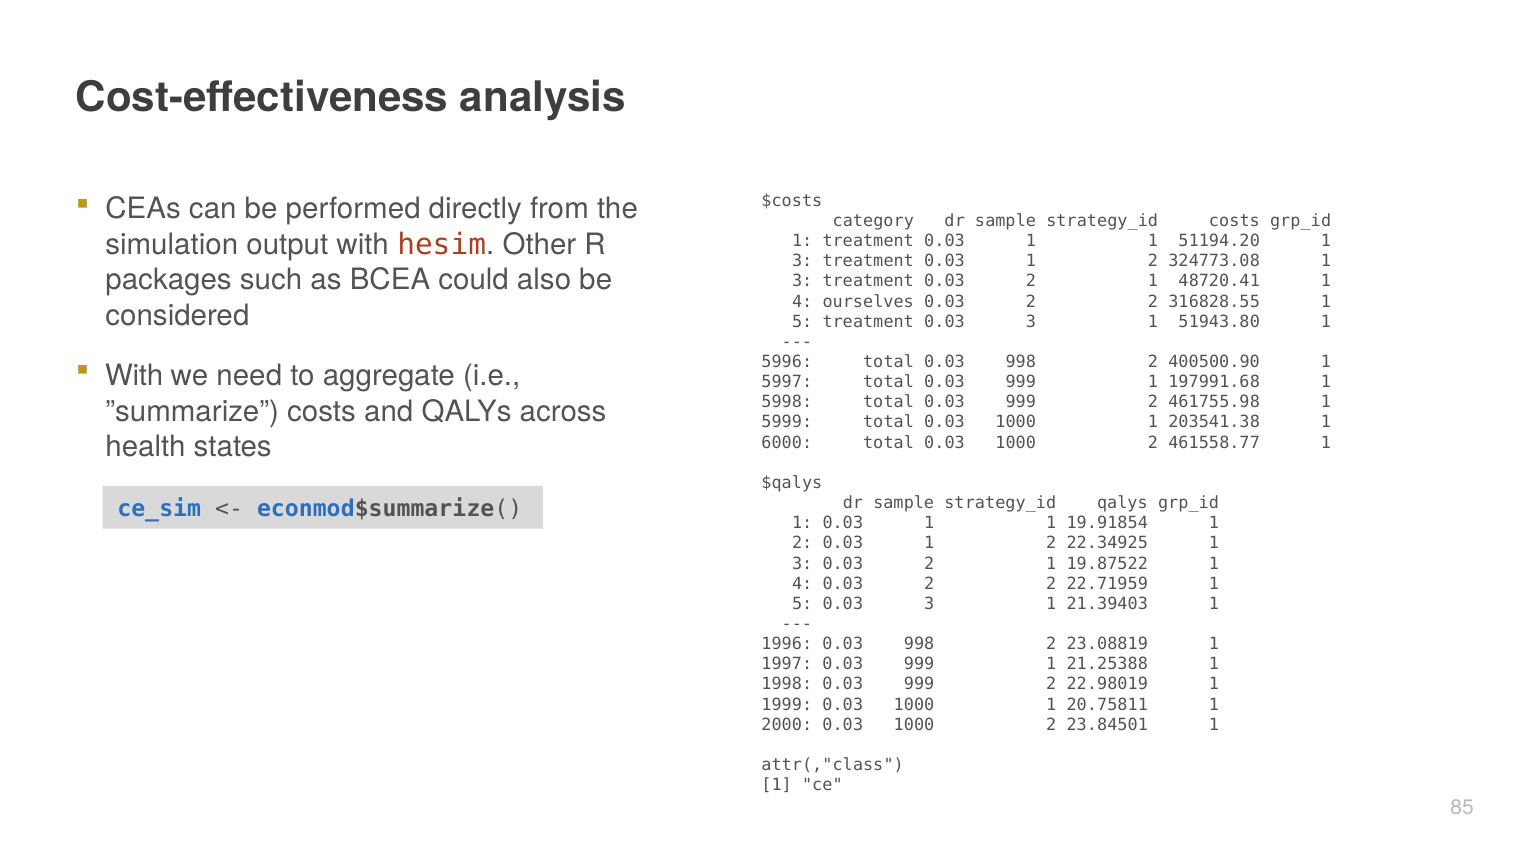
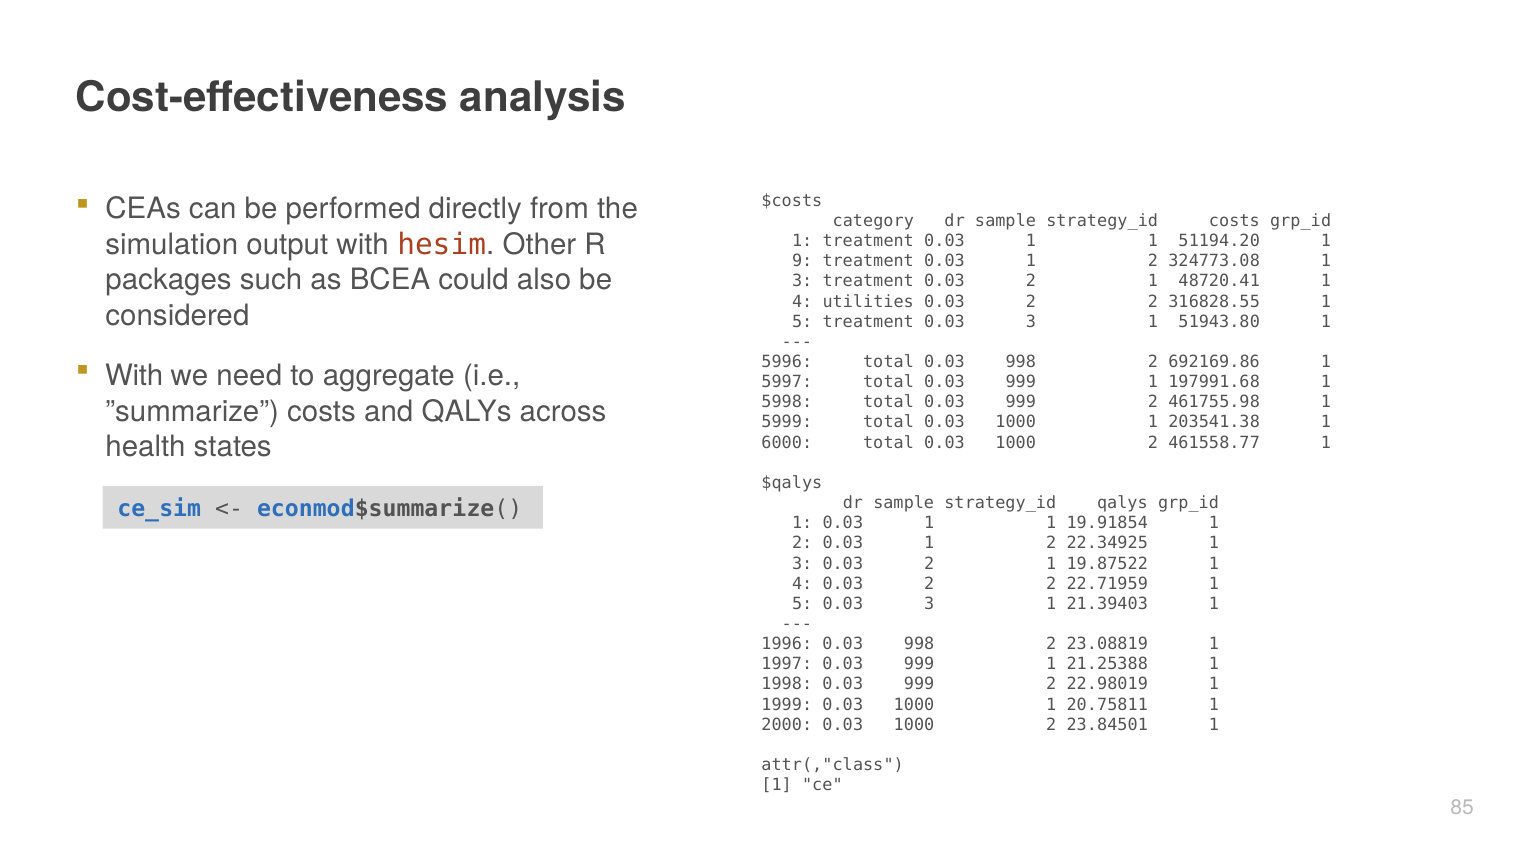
3: 3 -> 9 (802, 261)
ourselves: ourselves -> utilities (868, 302)
400500.90: 400500.90 -> 692169.86 (1214, 362)
